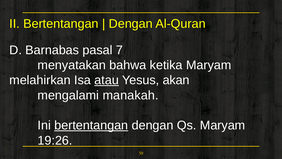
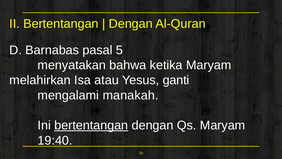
7: 7 -> 5 (119, 50)
atau underline: present -> none (107, 80)
akan: akan -> ganti (176, 80)
19:26: 19:26 -> 19:40 (55, 140)
